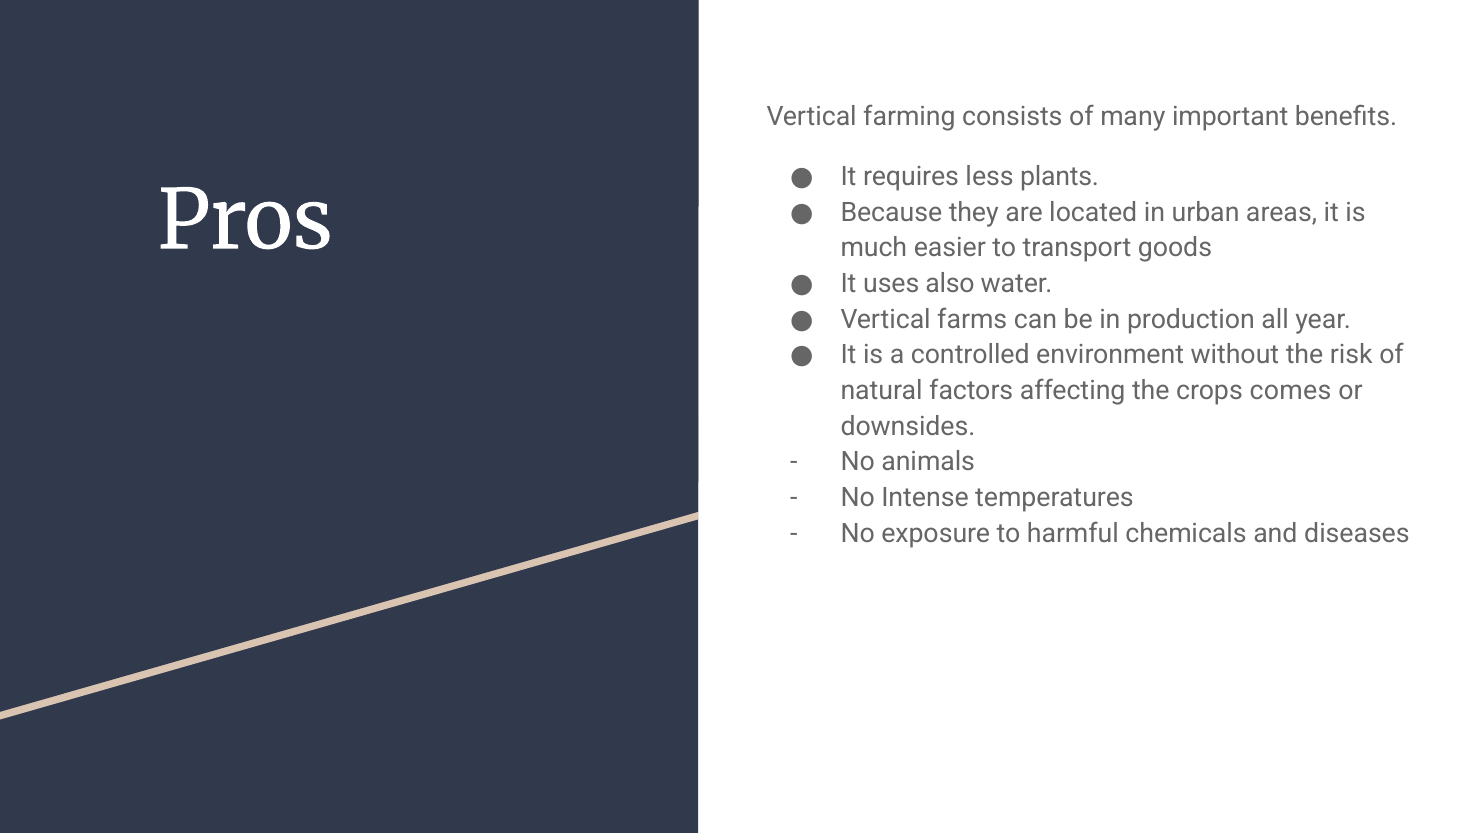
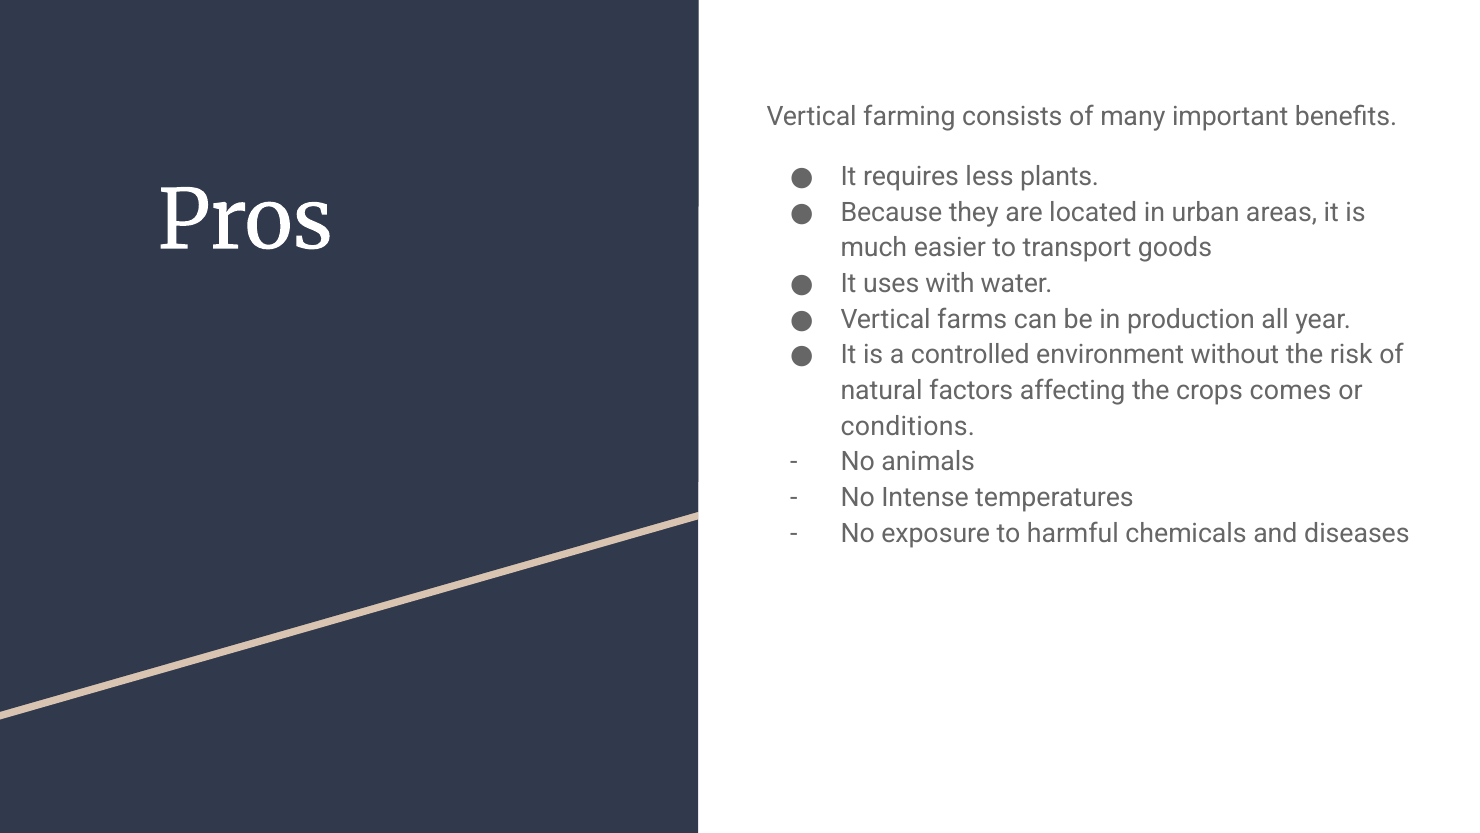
also: also -> with (950, 284)
downsides: downsides -> conditions (908, 426)
